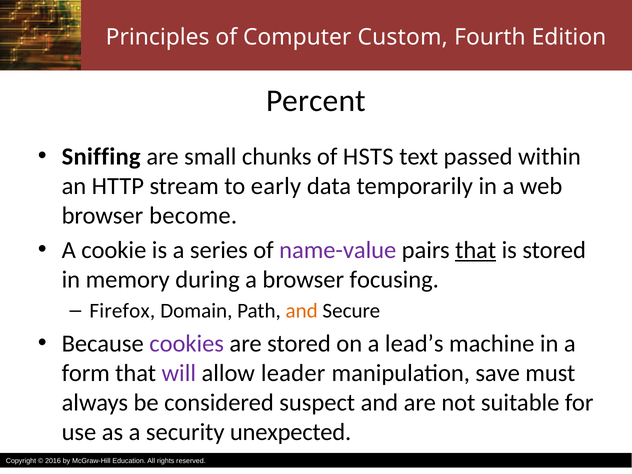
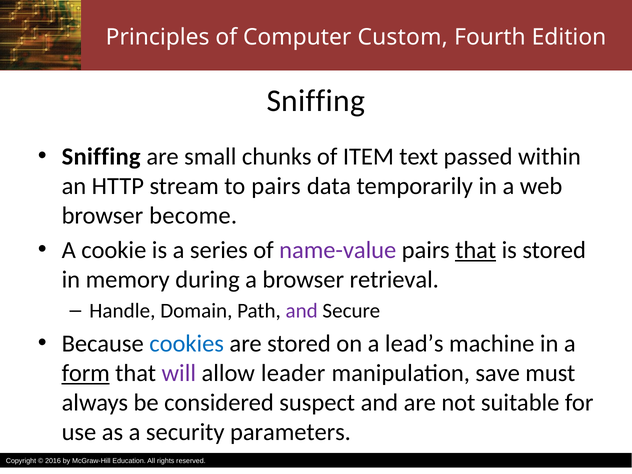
Percent: Percent -> Sniffing (316, 101)
HSTS: HSTS -> ITEM (368, 157)
to early: early -> pairs (276, 186)
focusing: focusing -> retrieval (394, 280)
Firefox: Firefox -> Handle (122, 311)
and colour: orange -> purple (302, 311)
cookies colour: purple -> blue (187, 343)
form underline: none -> present (86, 373)
unexpected: unexpected -> parameters (290, 432)
